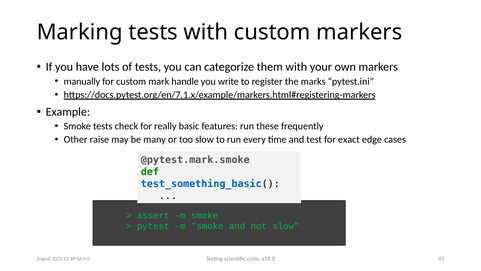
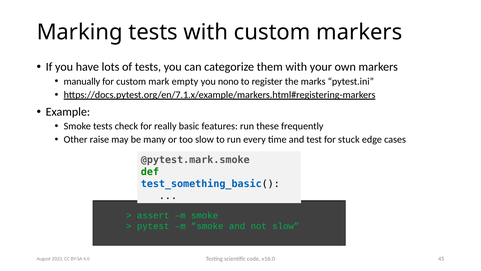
handle: handle -> empty (185, 81)
write: write -> nono (228, 81)
exact: exact -> stuck (349, 139)
